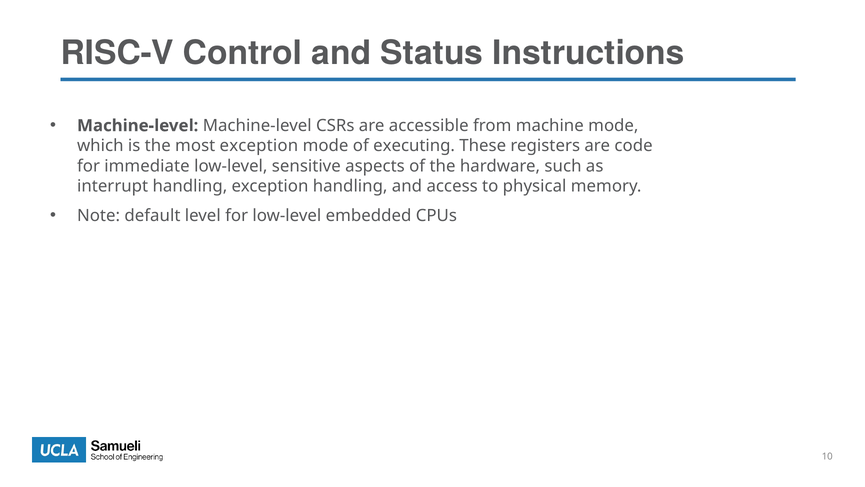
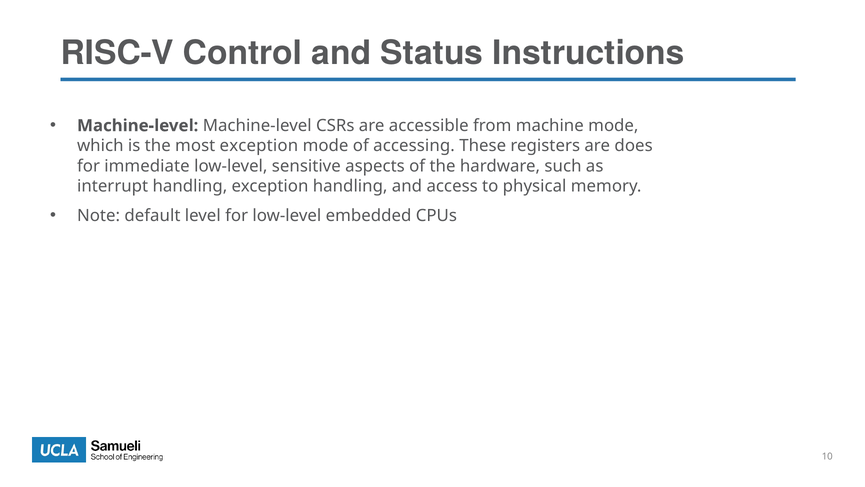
executing: executing -> accessing (414, 146)
code: code -> does (634, 146)
